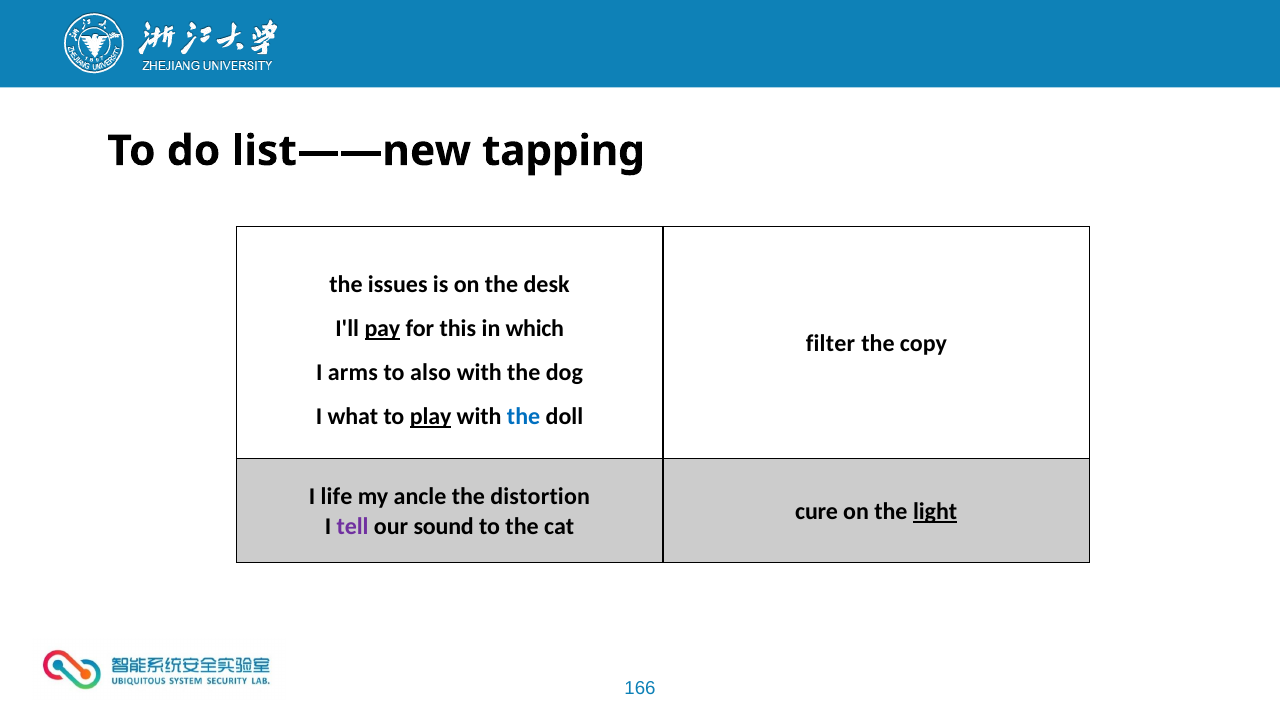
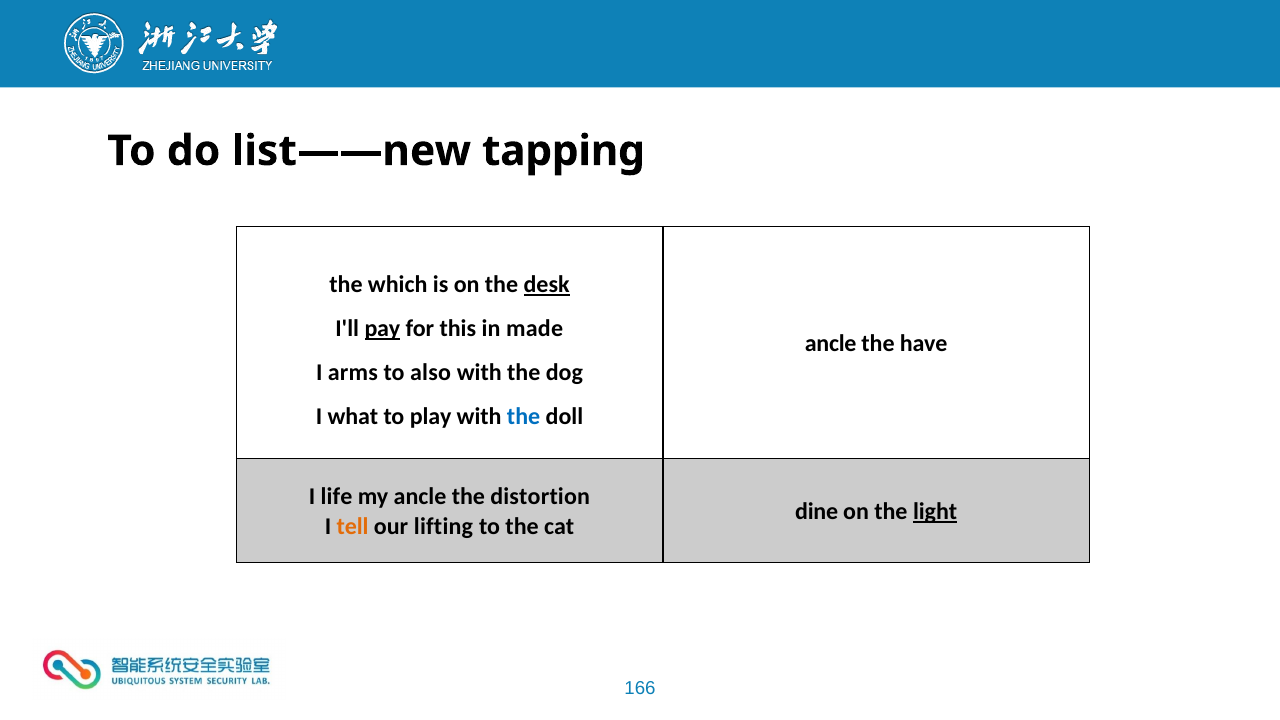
issues: issues -> which (398, 285)
desk underline: none -> present (547, 285)
which: which -> made (535, 329)
filter: filter -> ancle (831, 343)
copy: copy -> have (924, 343)
play underline: present -> none (431, 417)
cure: cure -> dine (817, 512)
tell colour: purple -> orange (353, 526)
sound: sound -> lifting (444, 526)
